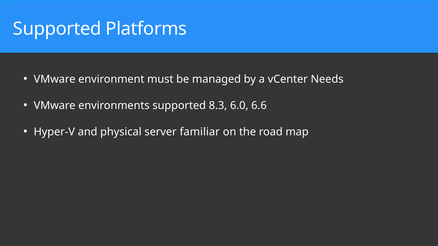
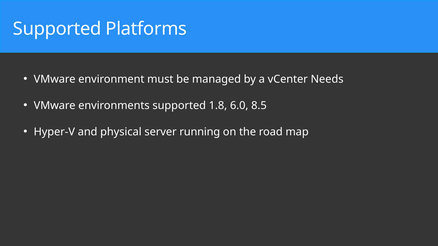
8.3: 8.3 -> 1.8 (218, 106)
6.6: 6.6 -> 8.5 (259, 106)
familiar: familiar -> running (200, 132)
